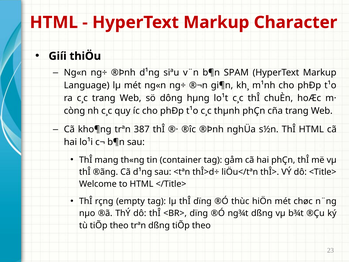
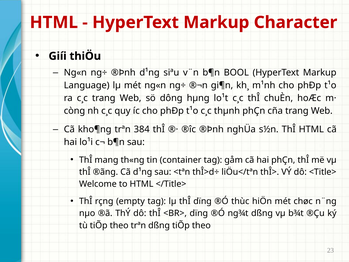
SPAM: SPAM -> BOOL (236, 73)
387: 387 -> 384 (142, 129)
